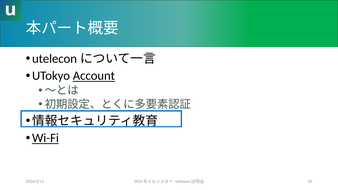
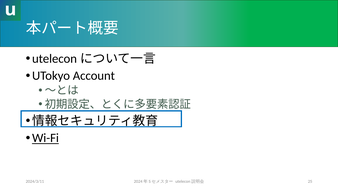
Account underline: present -> none (94, 76)
